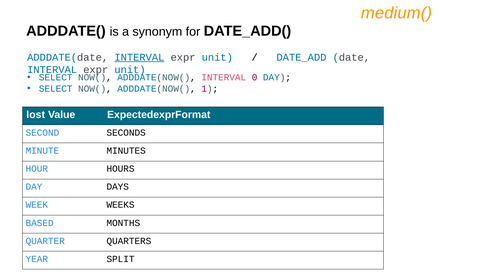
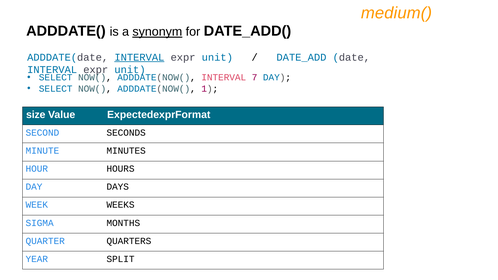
synonym underline: none -> present (157, 32)
0: 0 -> 7 (255, 78)
lost: lost -> size (36, 115)
BASED: BASED -> SIGMA (40, 223)
